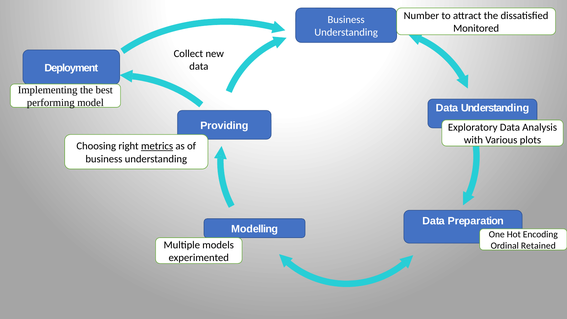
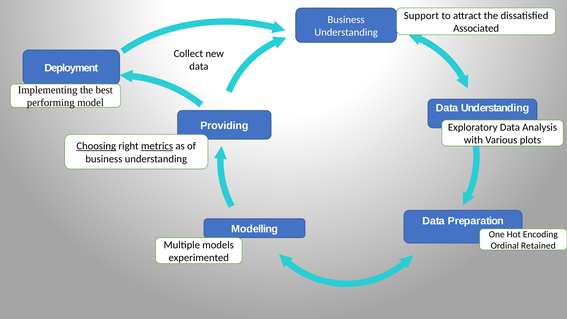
Number: Number -> Support (421, 16)
Monitored: Monitored -> Associated (476, 28)
Choosing underline: none -> present (96, 146)
